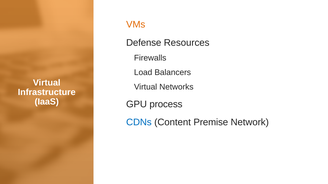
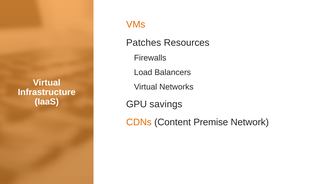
Defense: Defense -> Patches (144, 43)
process: process -> savings (166, 105)
CDNs colour: blue -> orange (139, 123)
